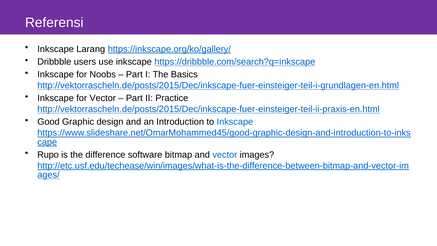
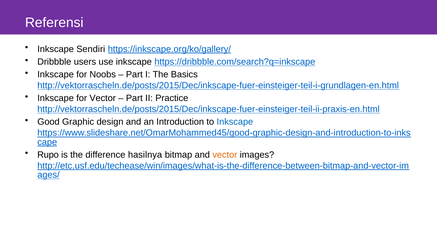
Larang: Larang -> Sendiri (91, 49)
software: software -> hasilnya (145, 155)
vector colour: blue -> orange (225, 155)
